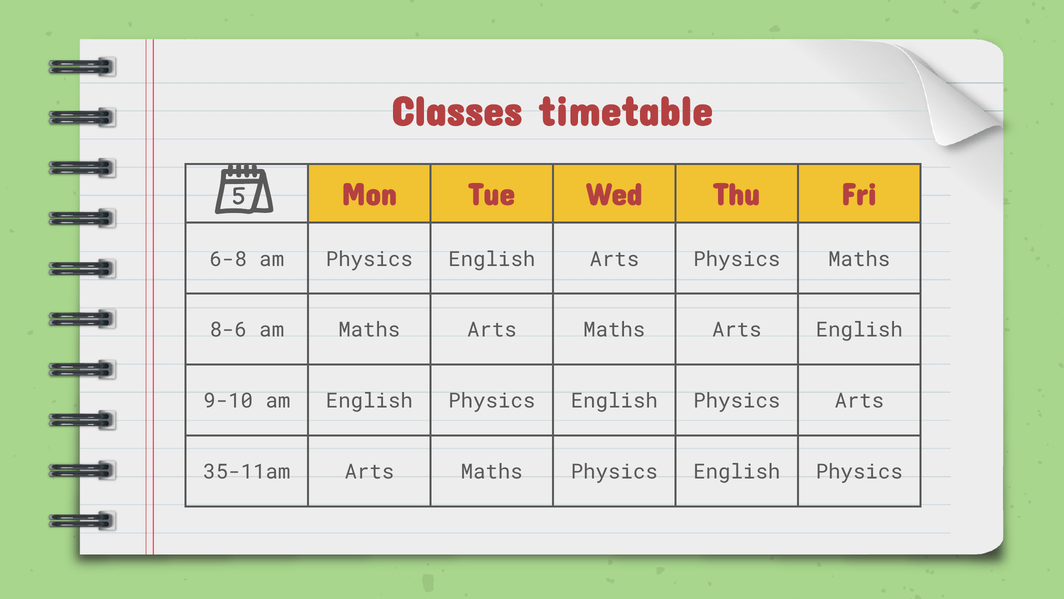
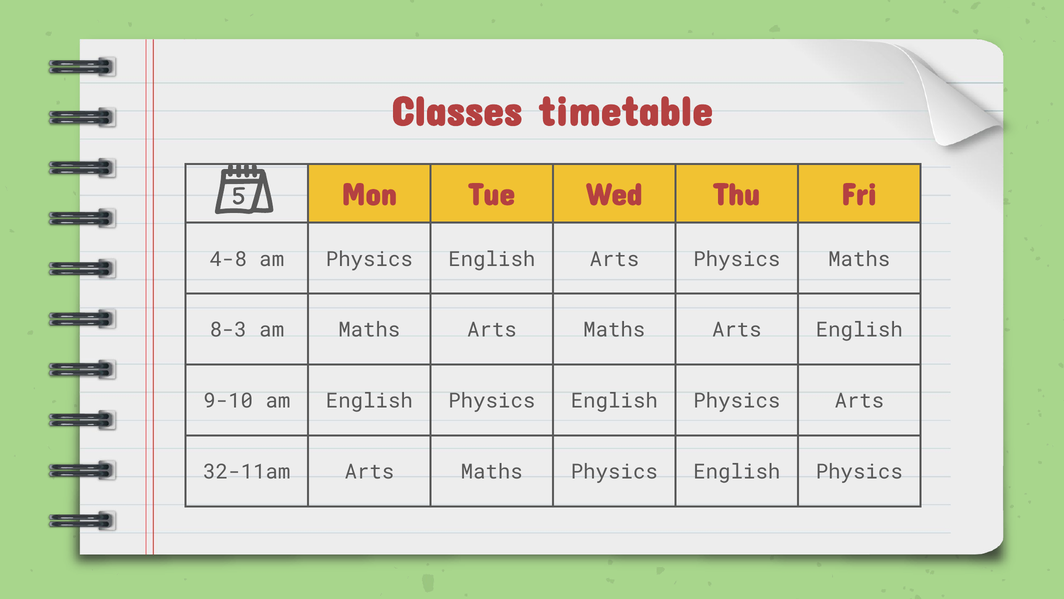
6-8: 6-8 -> 4-8 (228, 259)
8-6: 8-6 -> 8-3 (228, 330)
35-11am: 35-11am -> 32-11am (247, 472)
